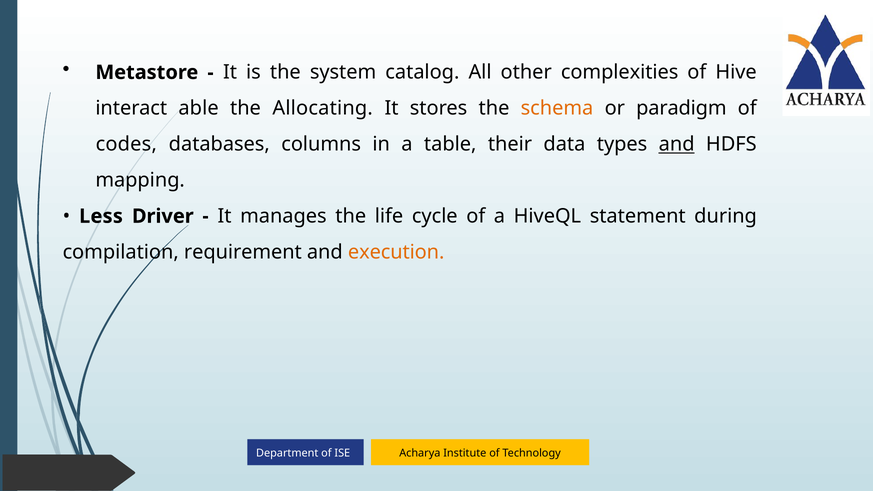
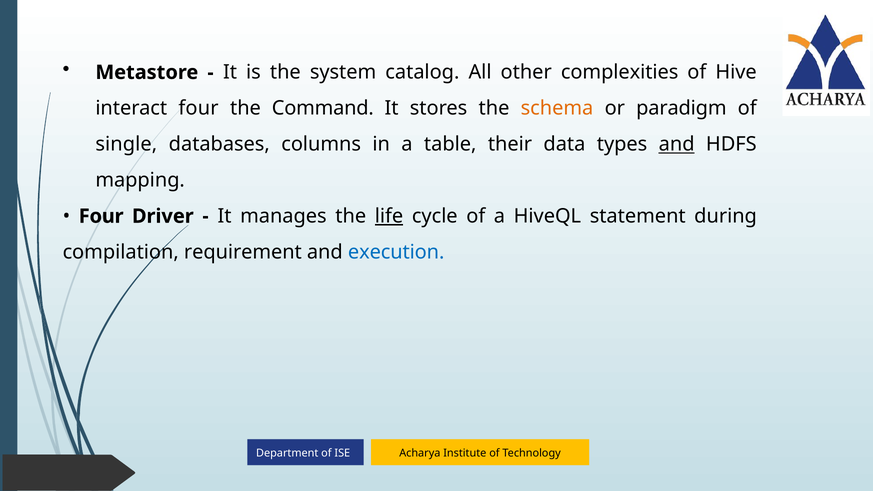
interact able: able -> four (198, 108)
Allocating: Allocating -> Command (323, 108)
codes: codes -> single (126, 144)
Less: Less -> Four (101, 216)
life underline: none -> present (389, 216)
execution colour: orange -> blue (396, 252)
